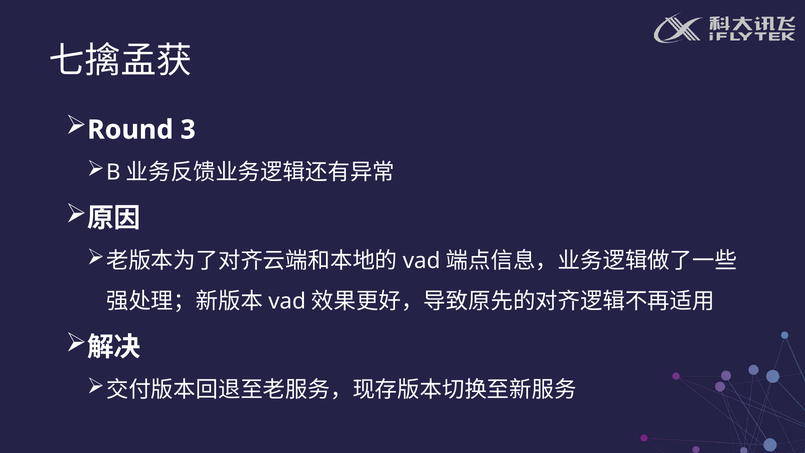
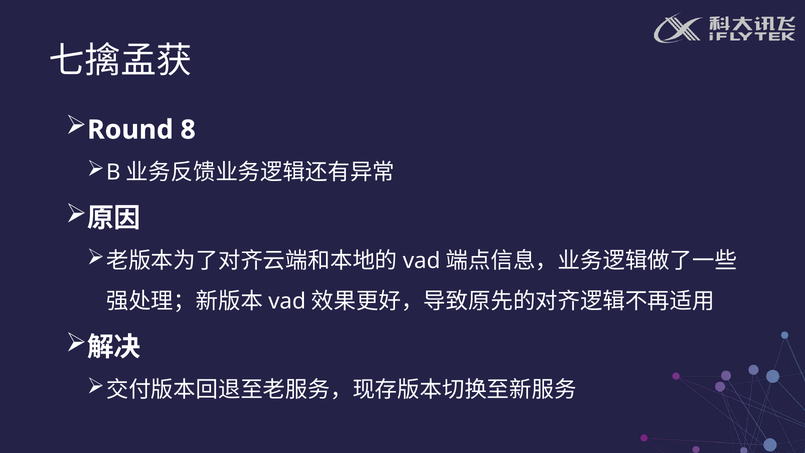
3: 3 -> 8 (188, 130)
